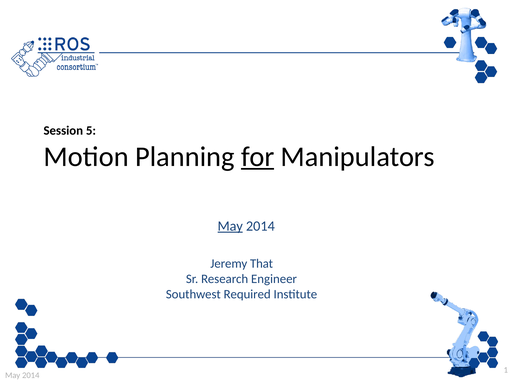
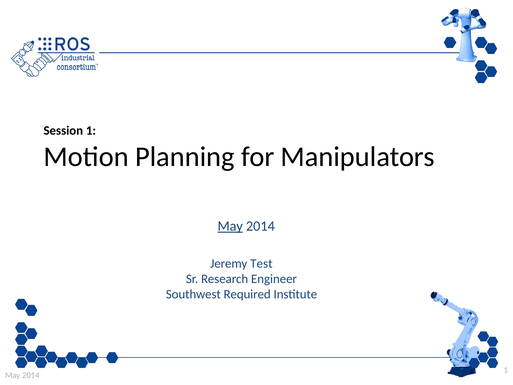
Session 5: 5 -> 1 (91, 131)
for underline: present -> none (258, 157)
That: That -> Test (261, 263)
